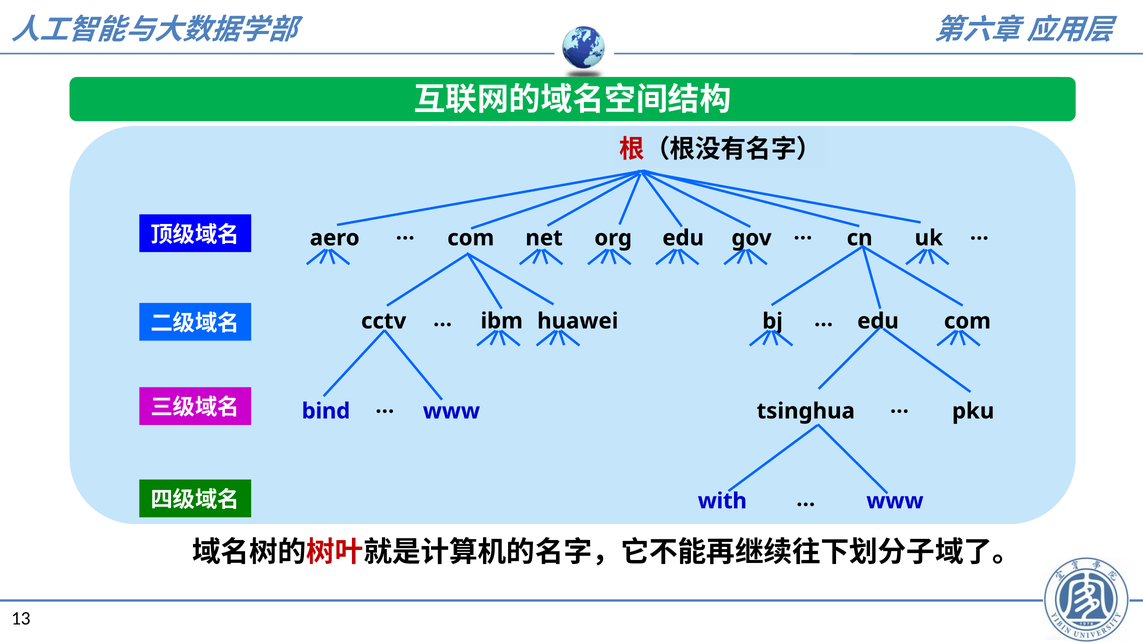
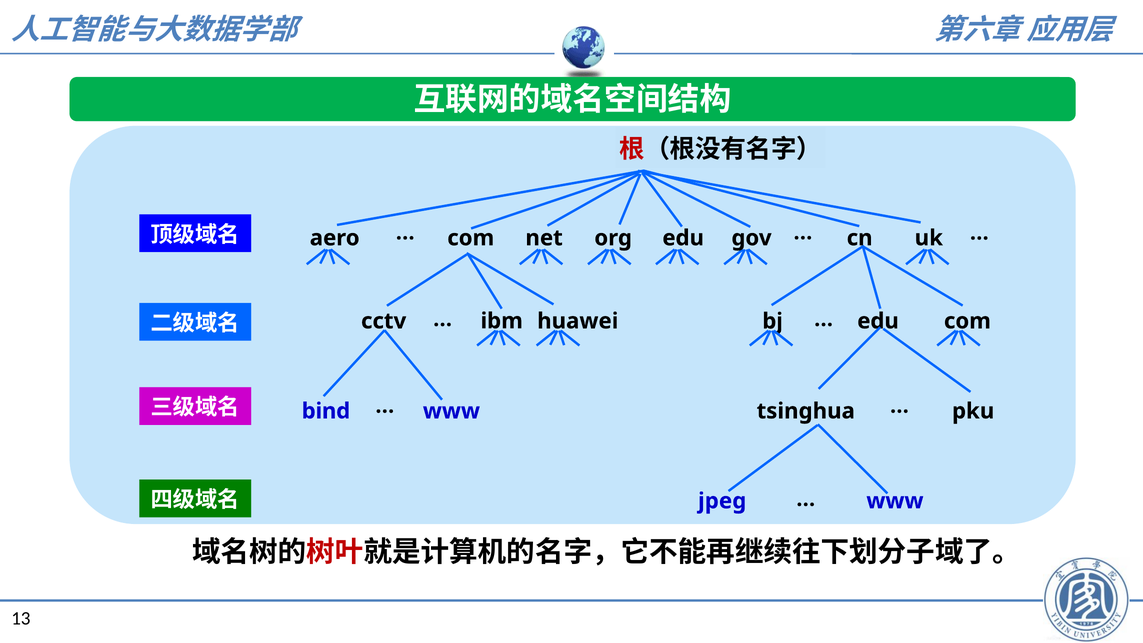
with: with -> jpeg (722, 501)
